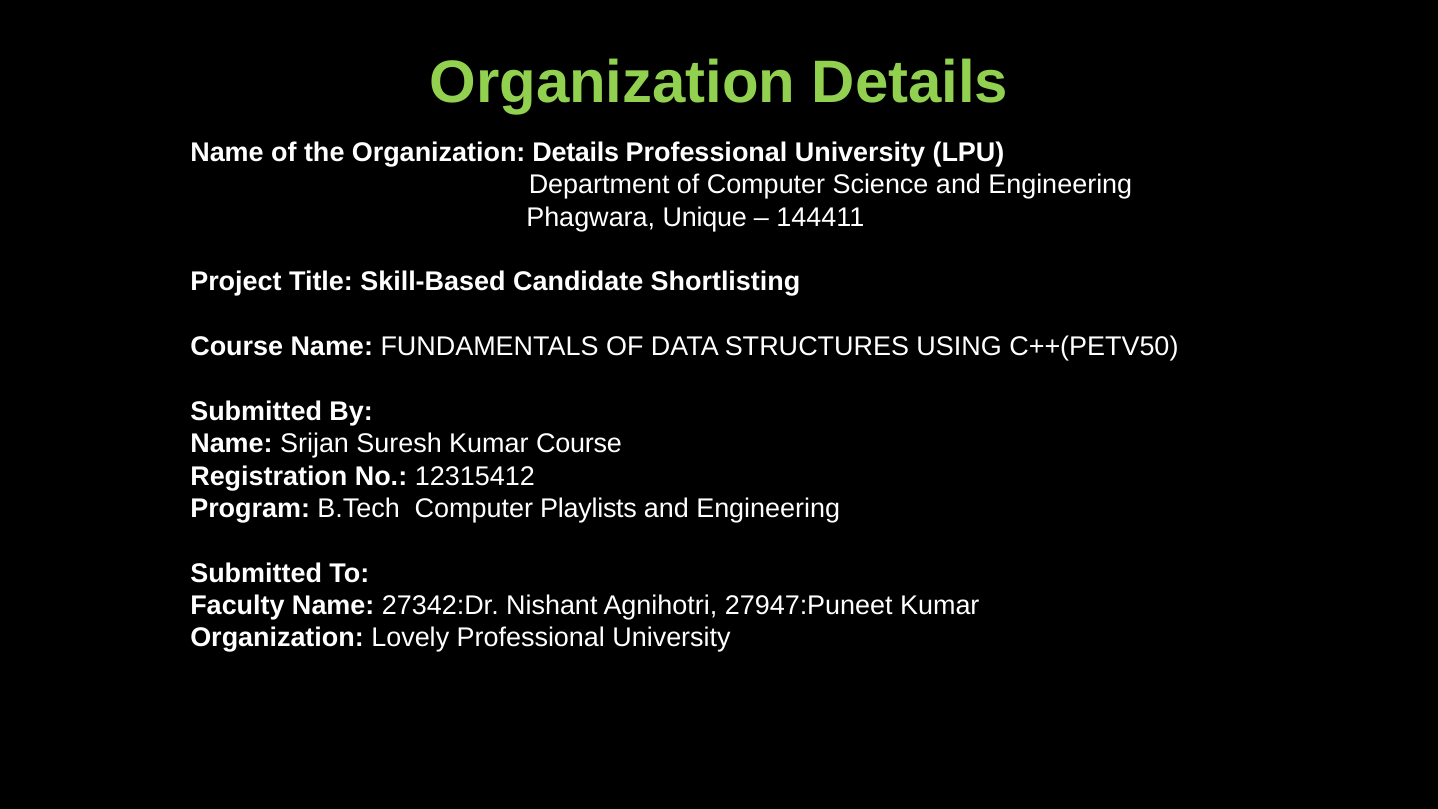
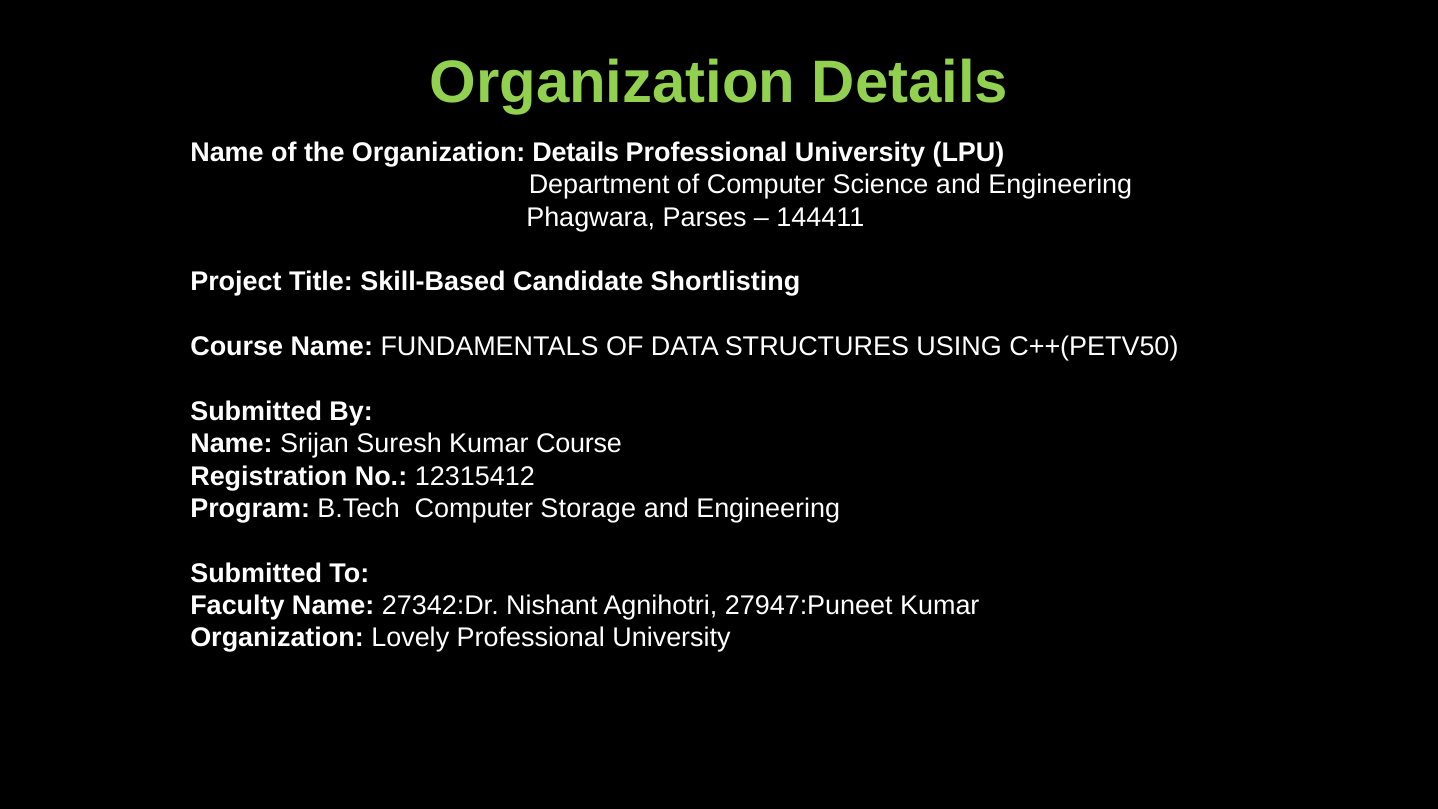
Unique: Unique -> Parses (705, 217)
Playlists: Playlists -> Storage (588, 509)
